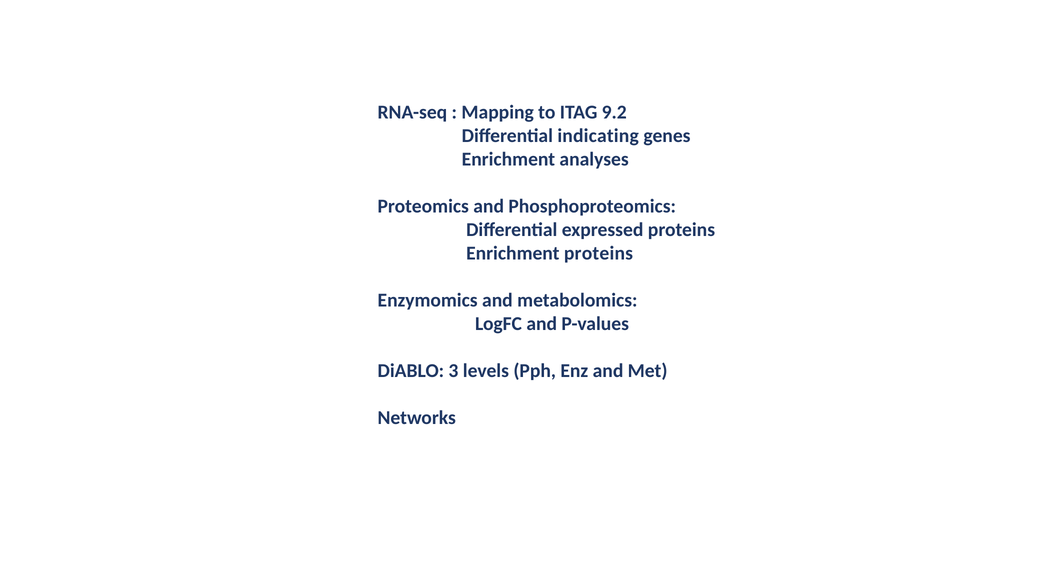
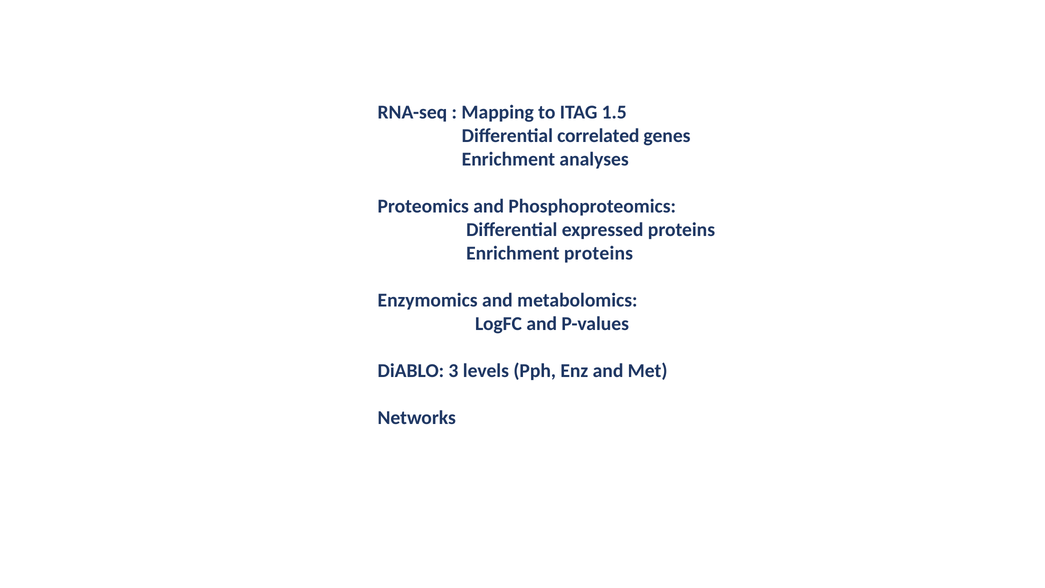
9.2: 9.2 -> 1.5 (614, 112)
indicating: indicating -> correlated (598, 136)
